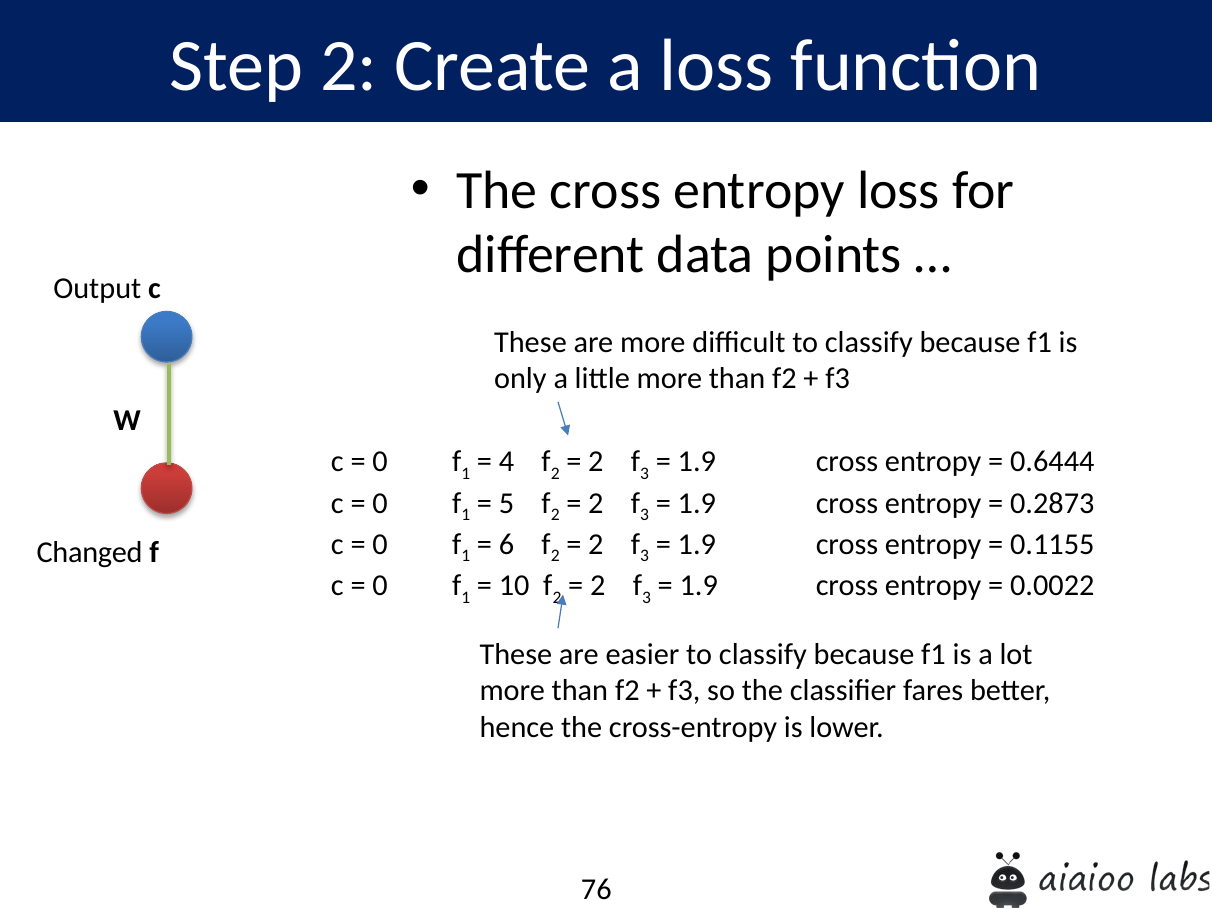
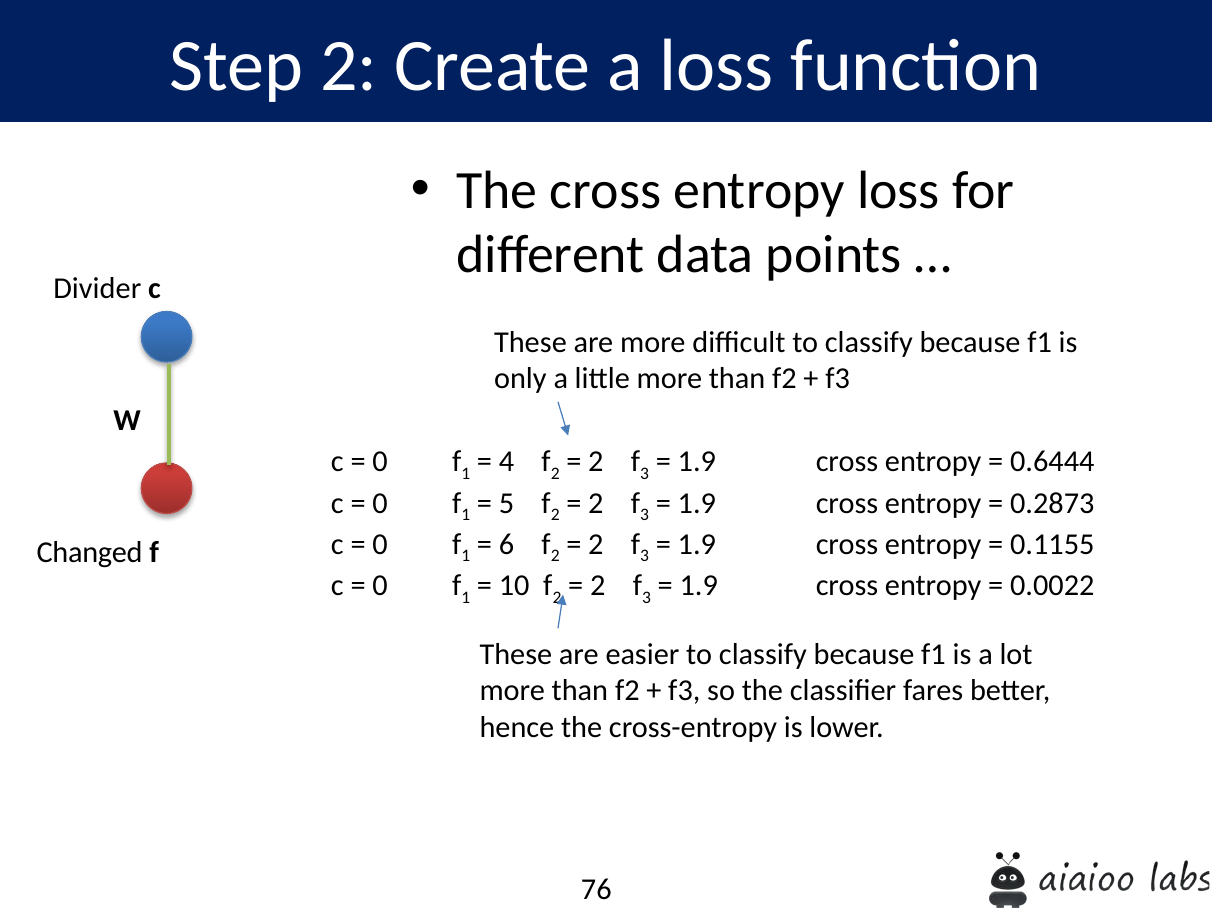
Output: Output -> Divider (97, 289)
